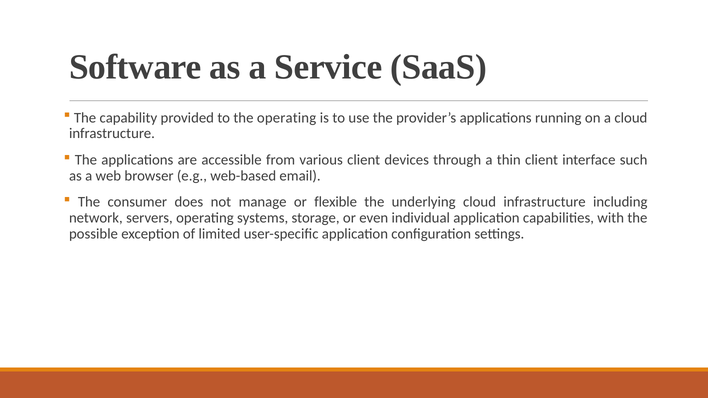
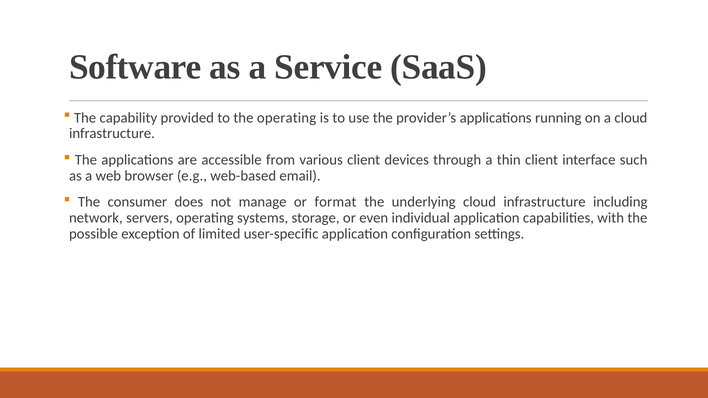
flexible: flexible -> format (335, 202)
